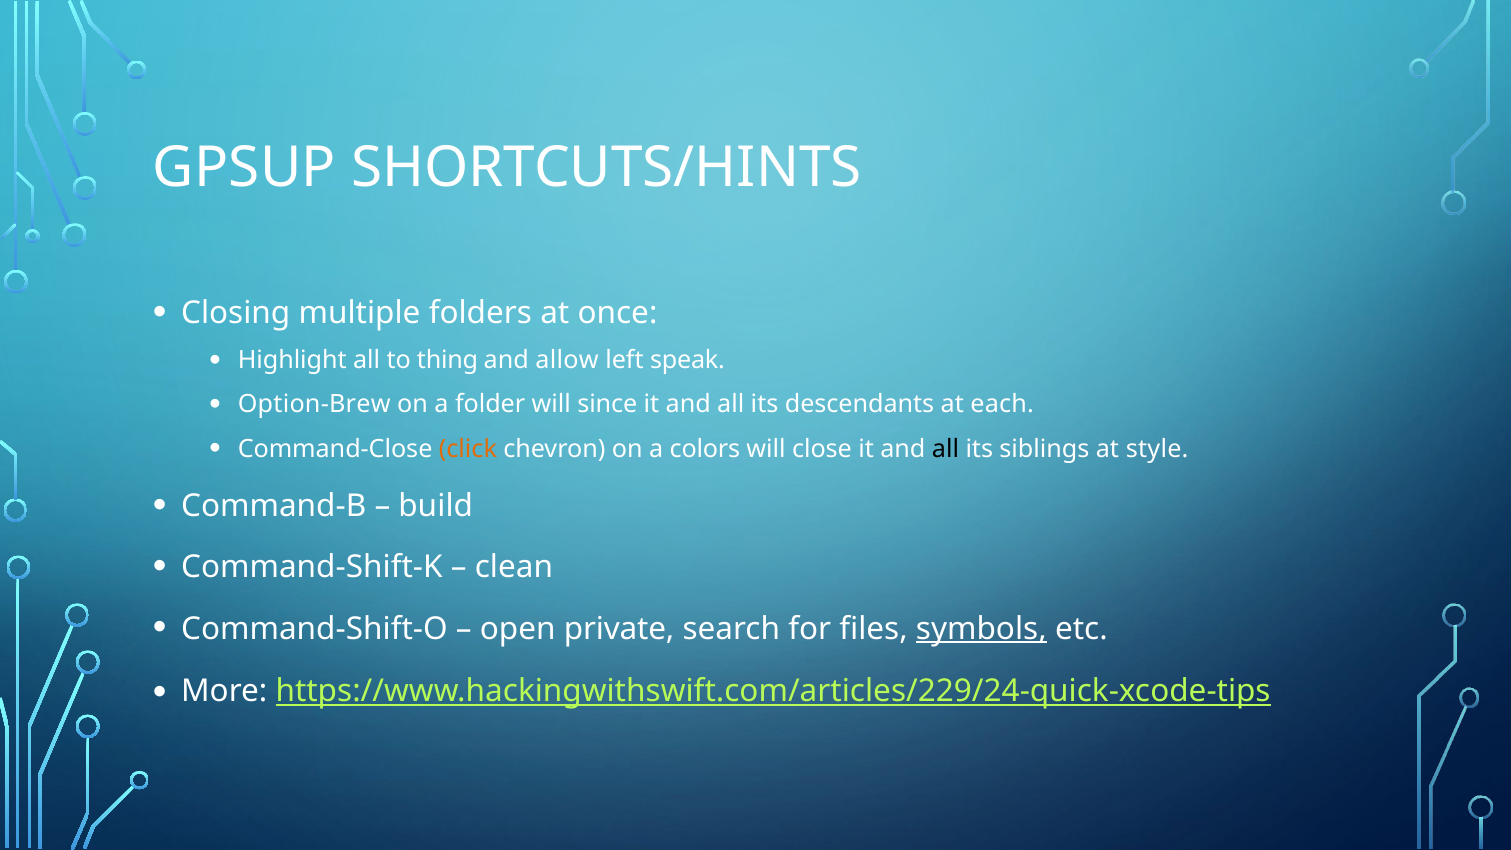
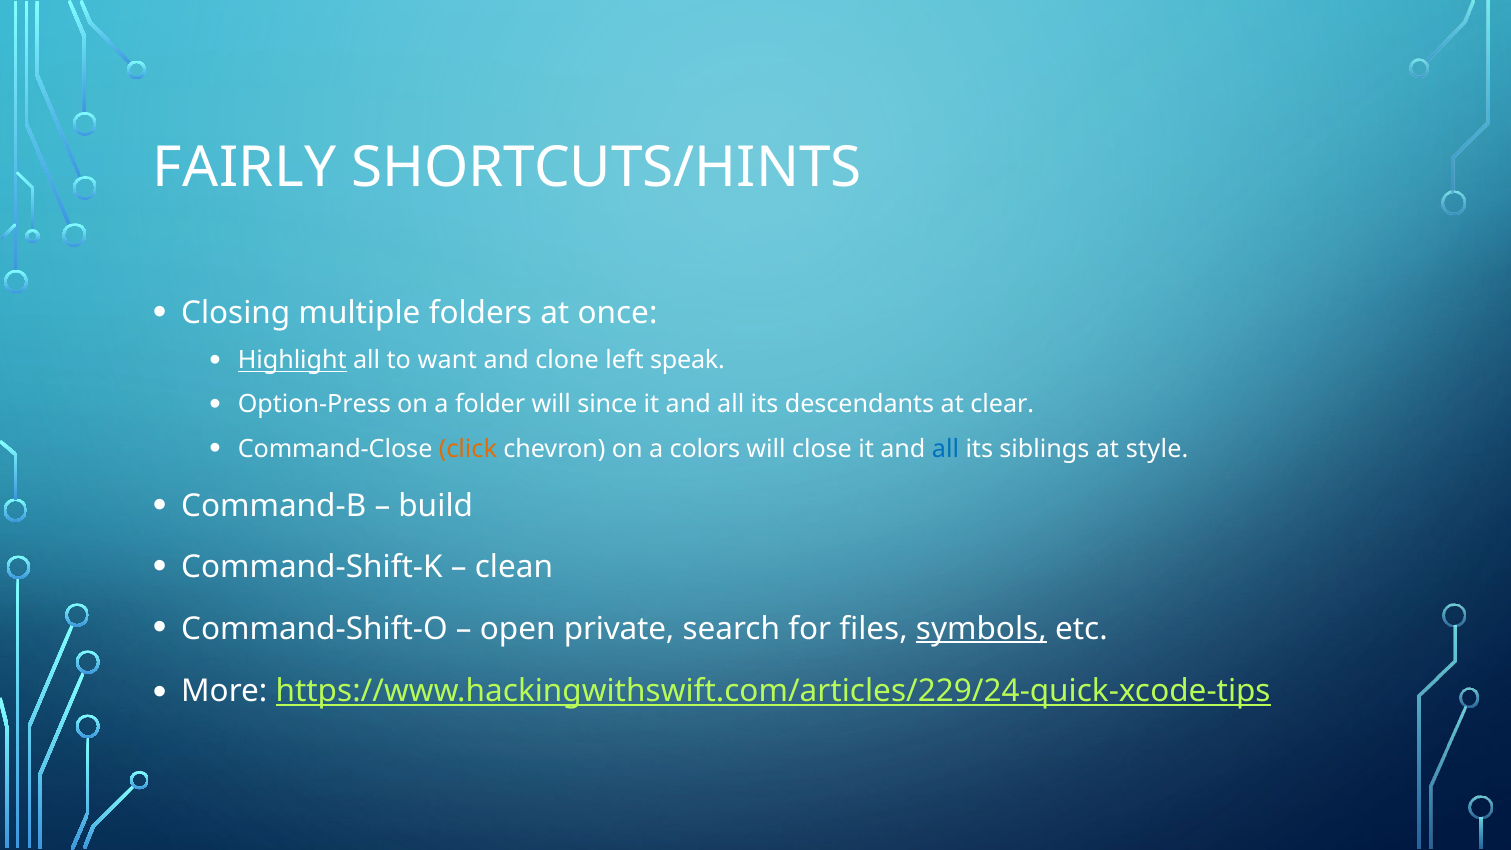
GPSUP: GPSUP -> FAIRLY (245, 168)
Highlight underline: none -> present (292, 361)
thing: thing -> want (447, 361)
allow: allow -> clone (567, 361)
Option-Brew: Option-Brew -> Option-Press (314, 405)
each: each -> clear (1002, 405)
all colour: black -> blue (946, 449)
